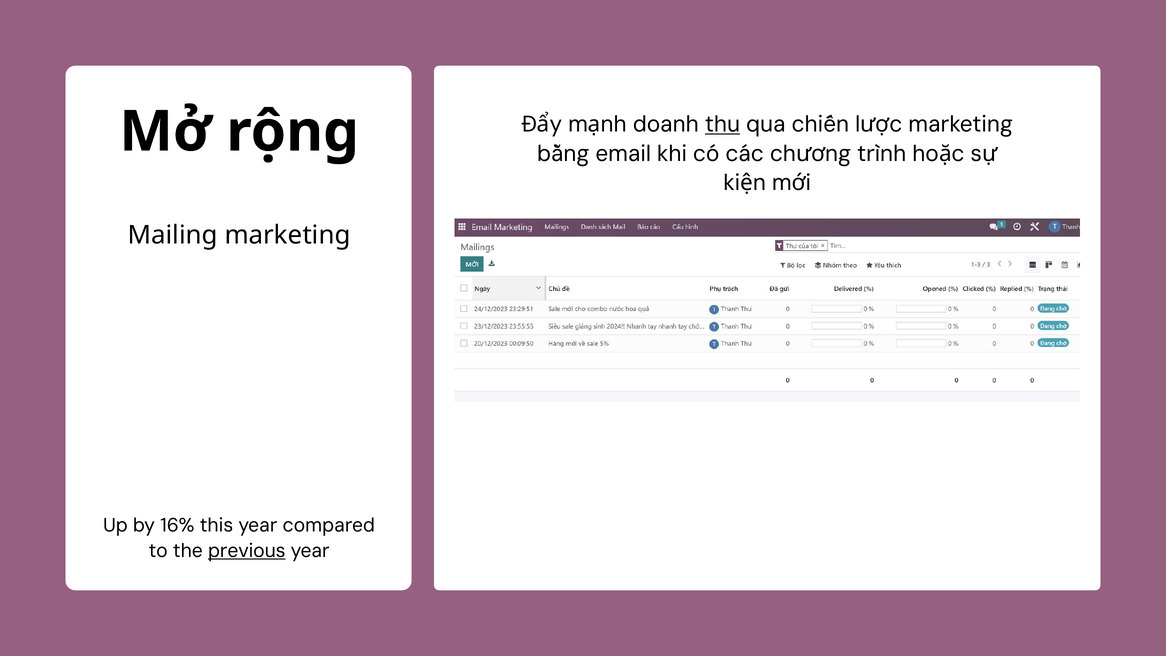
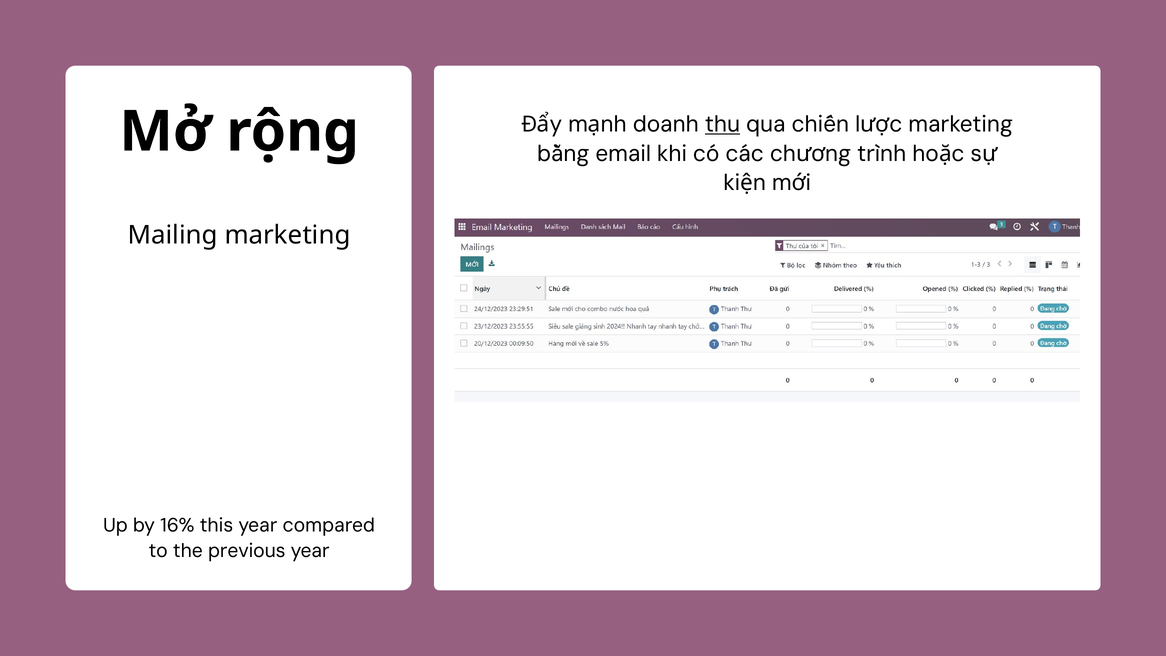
previous underline: present -> none (247, 551)
